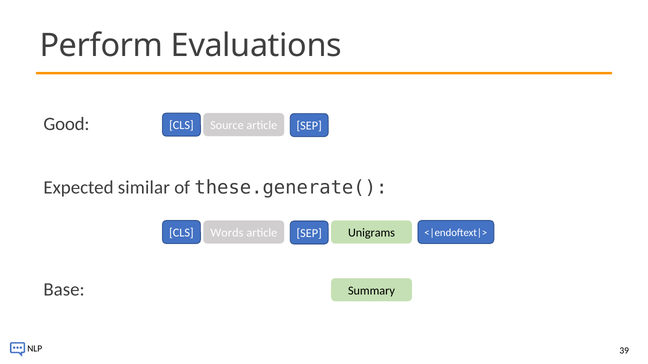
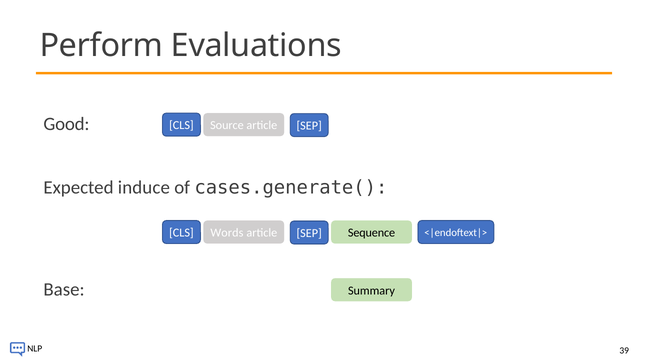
similar: similar -> induce (144, 188)
these.generate(: these.generate( -> cases.generate( (291, 188)
Unigrams: Unigrams -> Sequence (372, 233)
